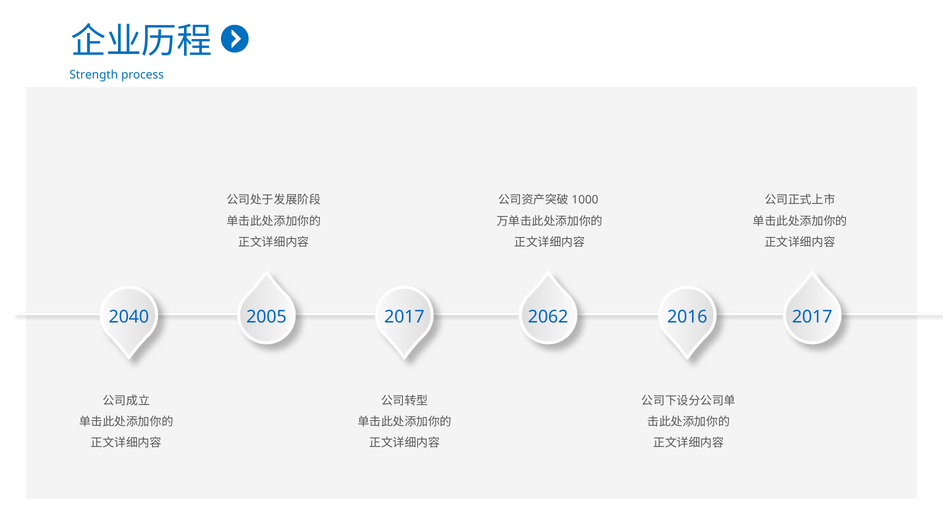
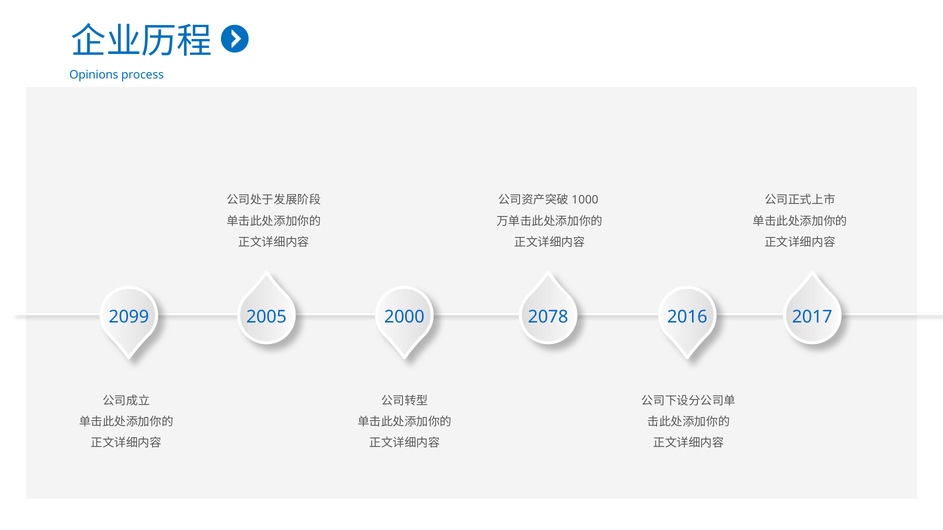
Strength: Strength -> Opinions (94, 75)
2040: 2040 -> 2099 (129, 317)
2005 2017: 2017 -> 2000 (404, 317)
2062: 2062 -> 2078 (548, 317)
